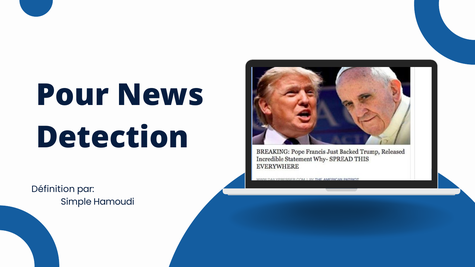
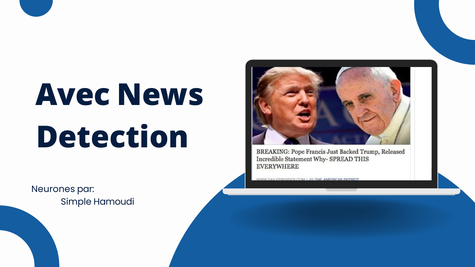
Pour: Pour -> Avec (73, 95)
Définition: Définition -> Neurones (53, 189)
